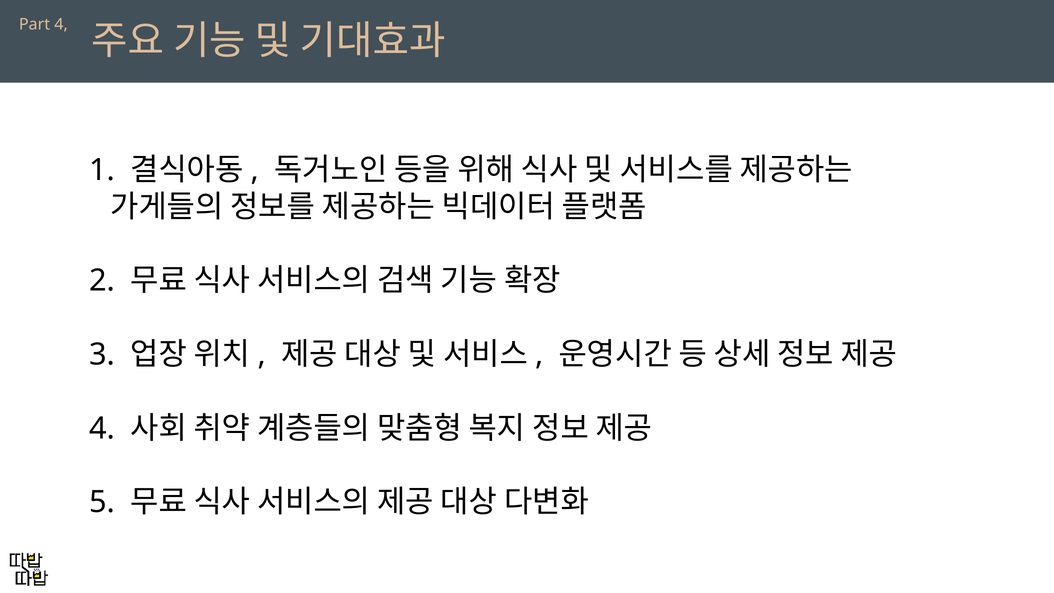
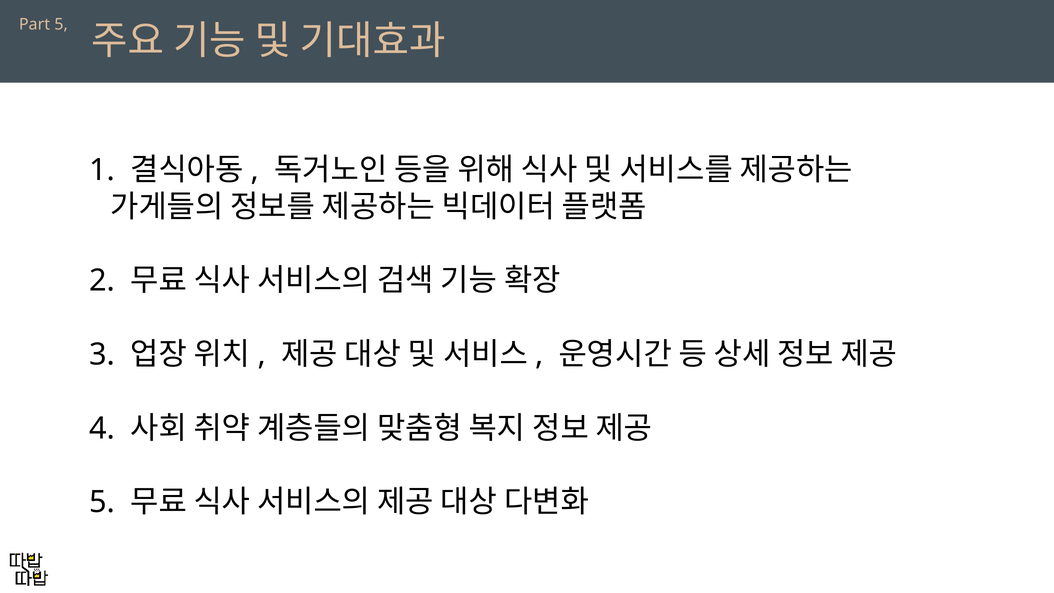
Part 4: 4 -> 5 (61, 24)
